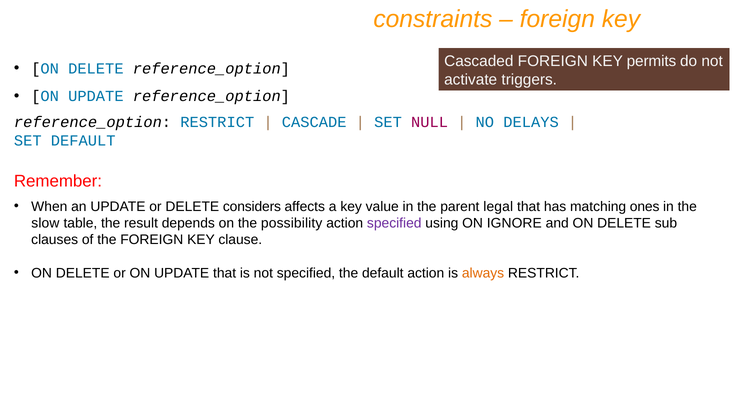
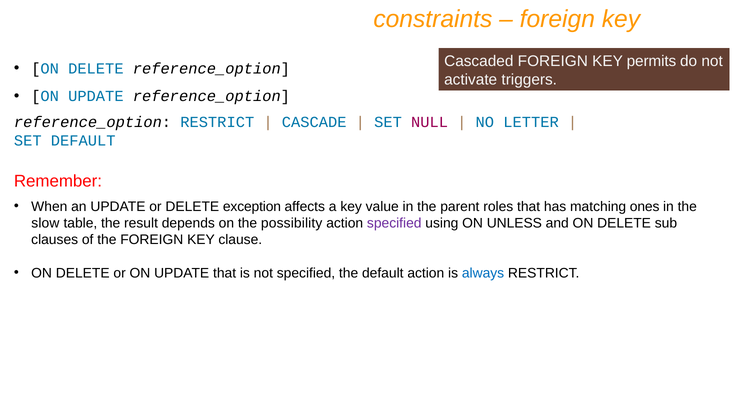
DELAYS: DELAYS -> LETTER (531, 122)
considers: considers -> exception (252, 207)
legal: legal -> roles (498, 207)
IGNORE: IGNORE -> UNLESS (514, 223)
always colour: orange -> blue (483, 273)
